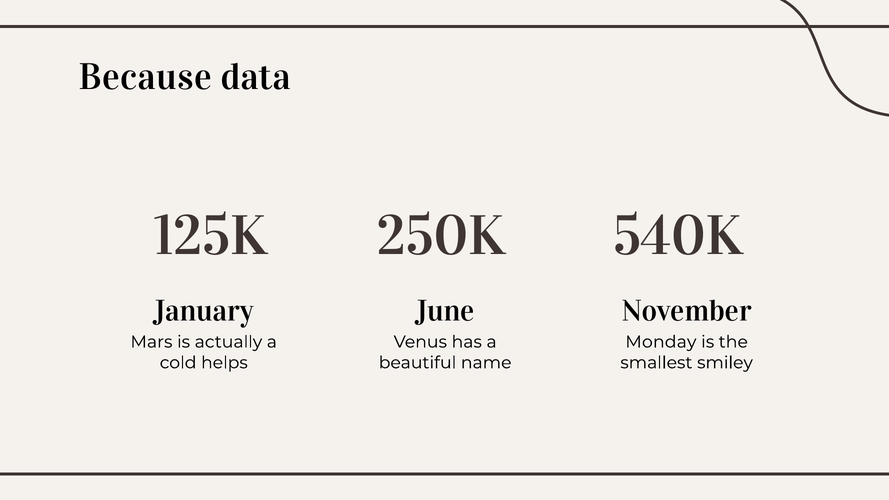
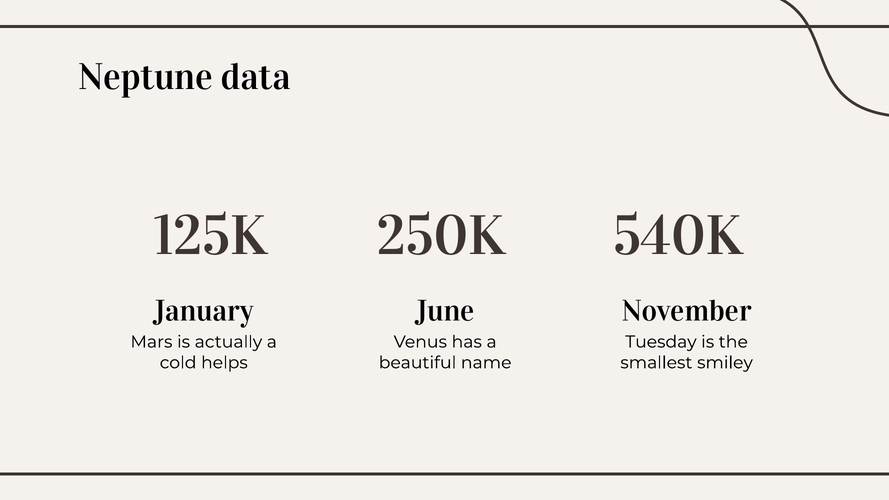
Because: Because -> Neptune (146, 77)
Monday: Monday -> Tuesday (661, 342)
